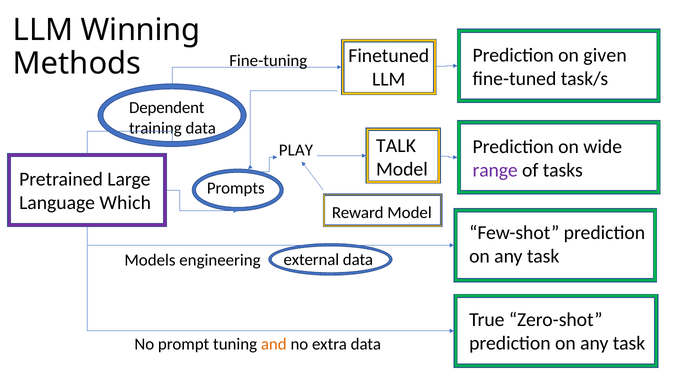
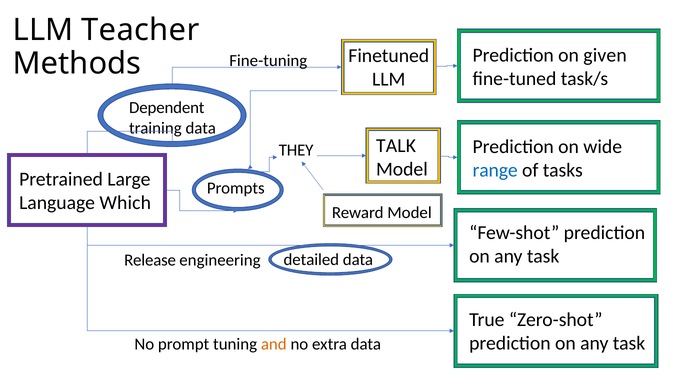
Winning: Winning -> Teacher (140, 30)
PLAY: PLAY -> THEY (296, 150)
range colour: purple -> blue (495, 170)
external: external -> detailed (311, 260)
Models: Models -> Release (150, 260)
